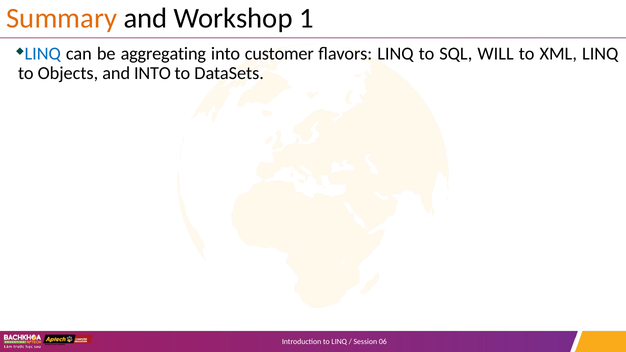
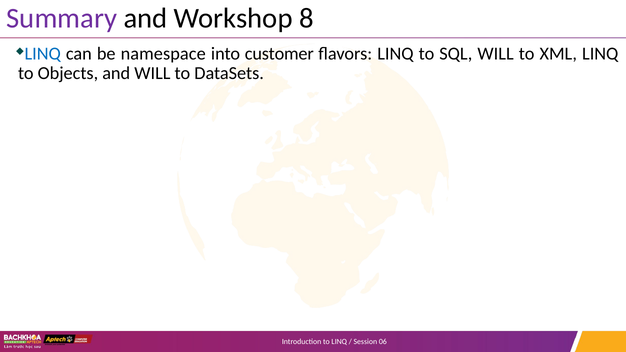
Summary colour: orange -> purple (62, 18)
1: 1 -> 8 (306, 18)
aggregating: aggregating -> namespace (163, 54)
and INTO: INTO -> WILL (152, 73)
